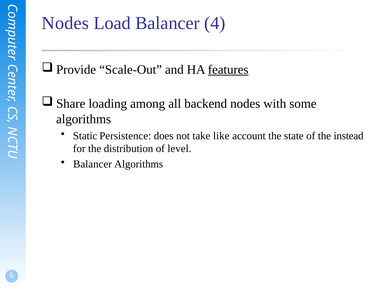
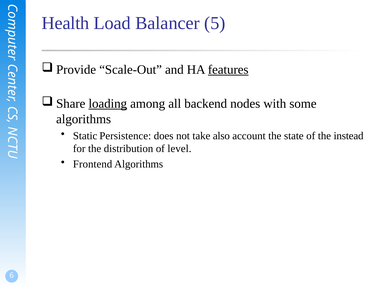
Nodes: Nodes -> Health (65, 23)
4: 4 -> 5 (215, 23)
loading underline: none -> present (108, 104)
like: like -> also (221, 136)
Balancer: Balancer -> Frontend (93, 164)
